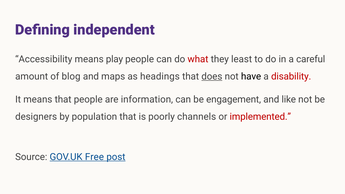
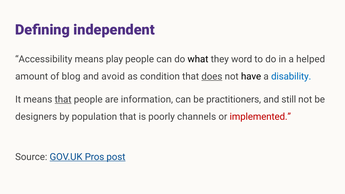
what colour: red -> black (198, 59)
least: least -> word (242, 59)
careful: careful -> helped (311, 59)
maps: maps -> avoid (113, 76)
headings: headings -> condition (160, 76)
disability colour: red -> blue (291, 76)
that underline: none -> present (63, 99)
engagement: engagement -> practitioners (234, 99)
like: like -> still (289, 99)
Free: Free -> Pros (95, 157)
